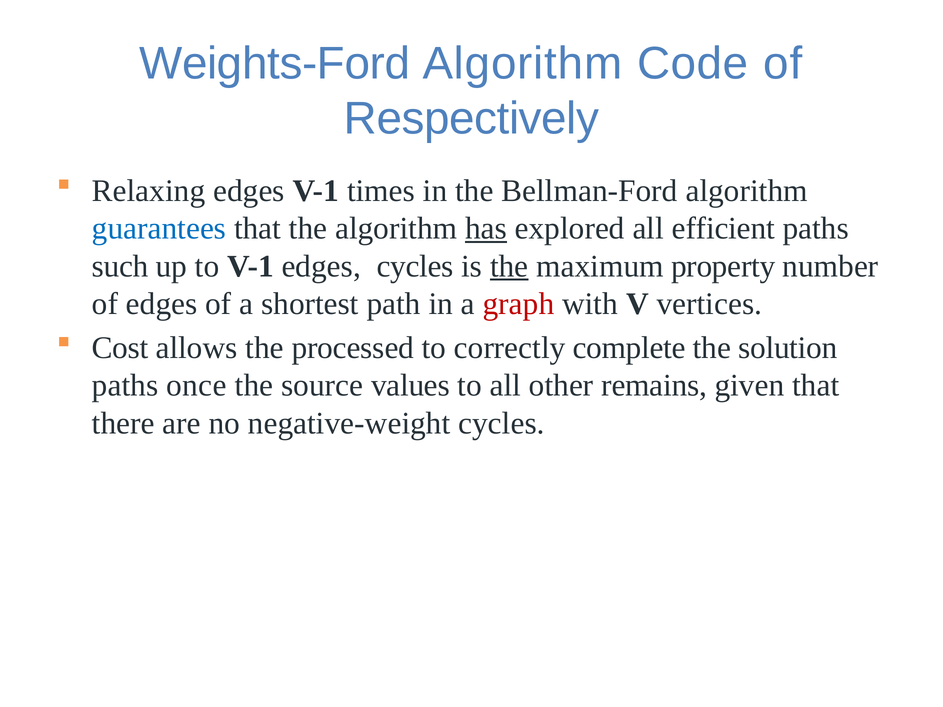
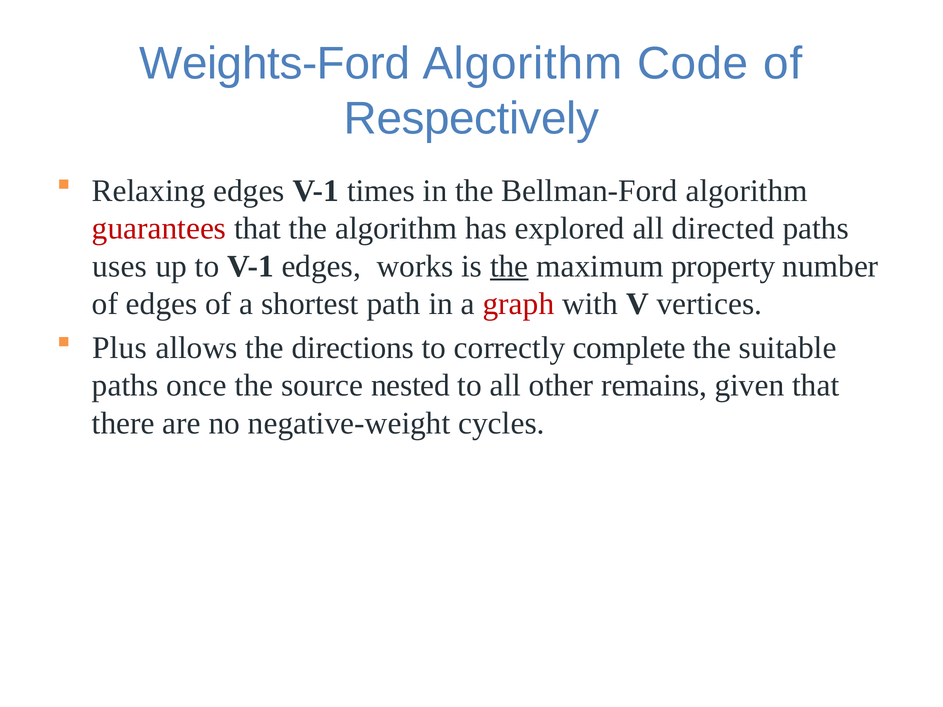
guarantees colour: blue -> red (159, 229)
has underline: present -> none (486, 229)
efficient: efficient -> directed (723, 229)
such: such -> uses (120, 266)
edges cycles: cycles -> works (415, 266)
Cost: Cost -> Plus (120, 348)
processed: processed -> directions (353, 348)
solution: solution -> suitable (788, 348)
values: values -> nested (410, 386)
